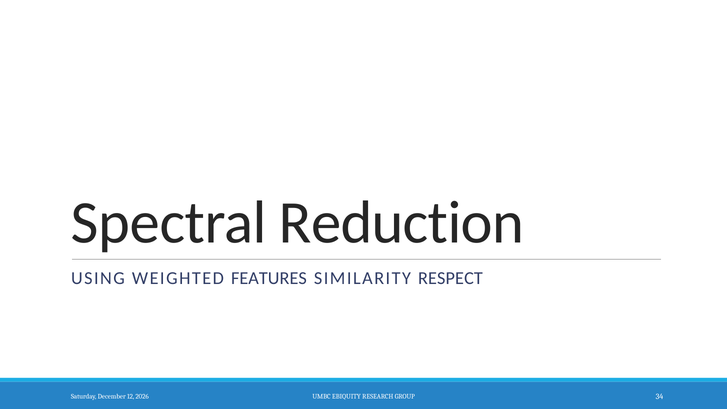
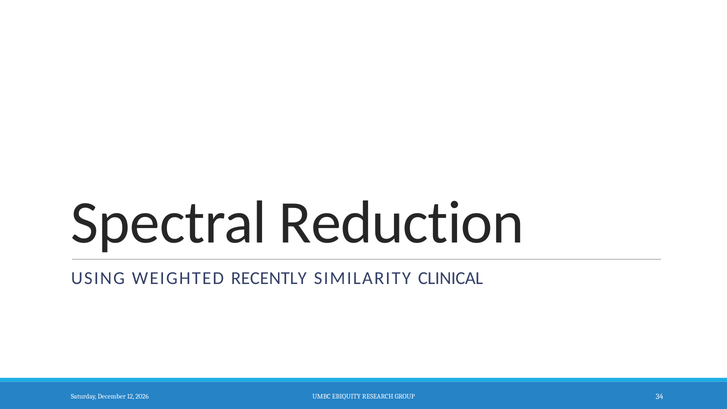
FEATURES: FEATURES -> RECENTLY (269, 278)
RESPECT: RESPECT -> CLINICAL (451, 278)
